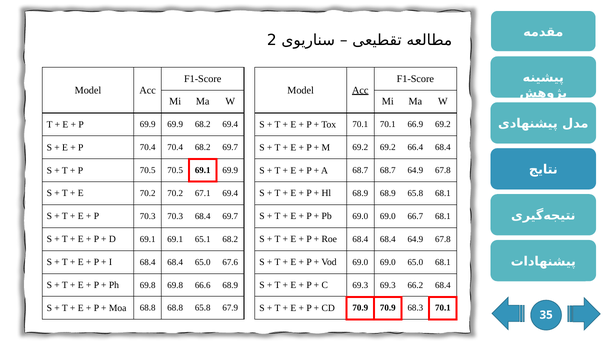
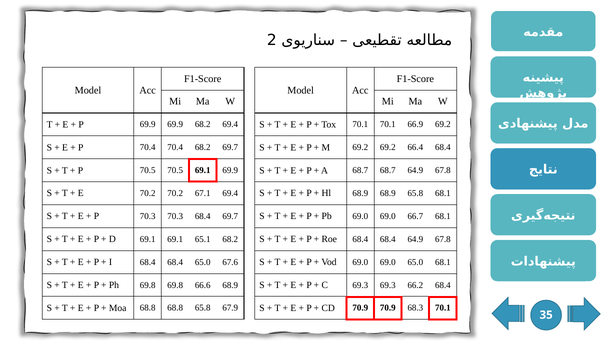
Acc underline: present -> none (360, 90)
